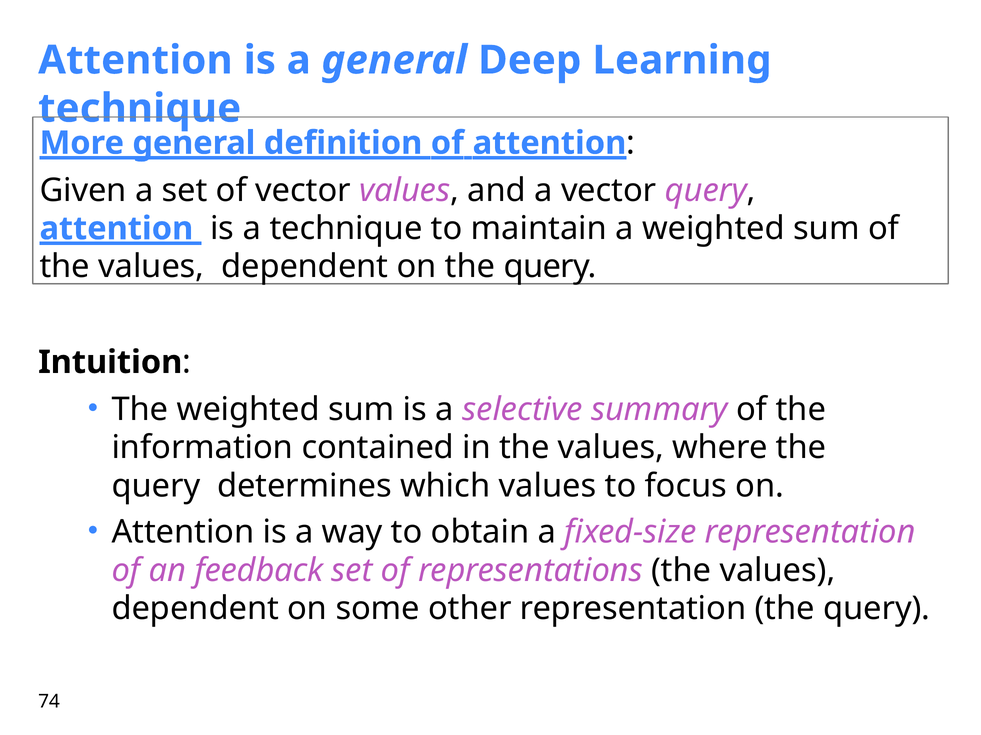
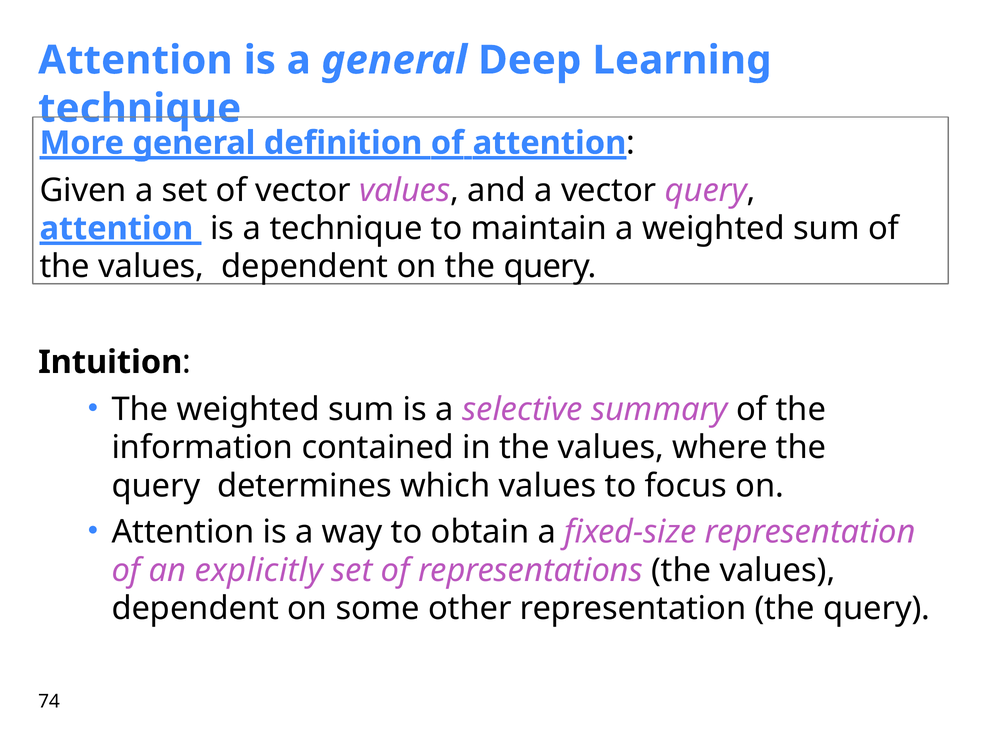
feedback: feedback -> explicitly (259, 571)
